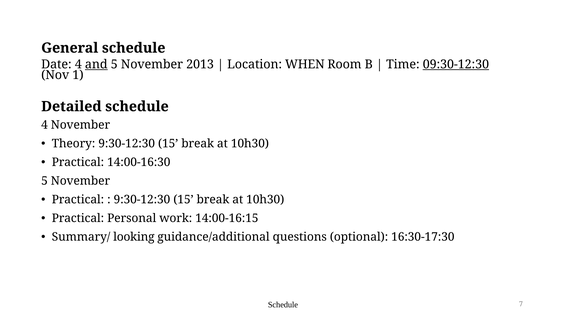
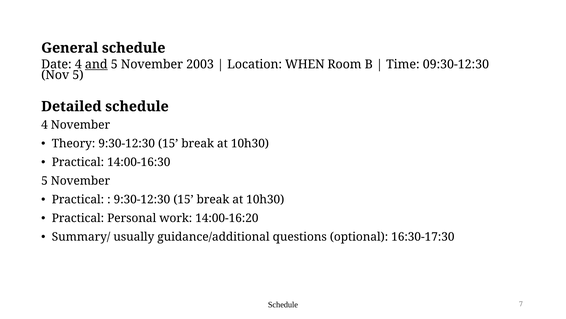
2013: 2013 -> 2003 (200, 64)
09:30-12:30 underline: present -> none (456, 64)
Nov 1: 1 -> 5 (78, 75)
14:00-16:15: 14:00-16:15 -> 14:00-16:20 (227, 218)
looking: looking -> usually (134, 237)
